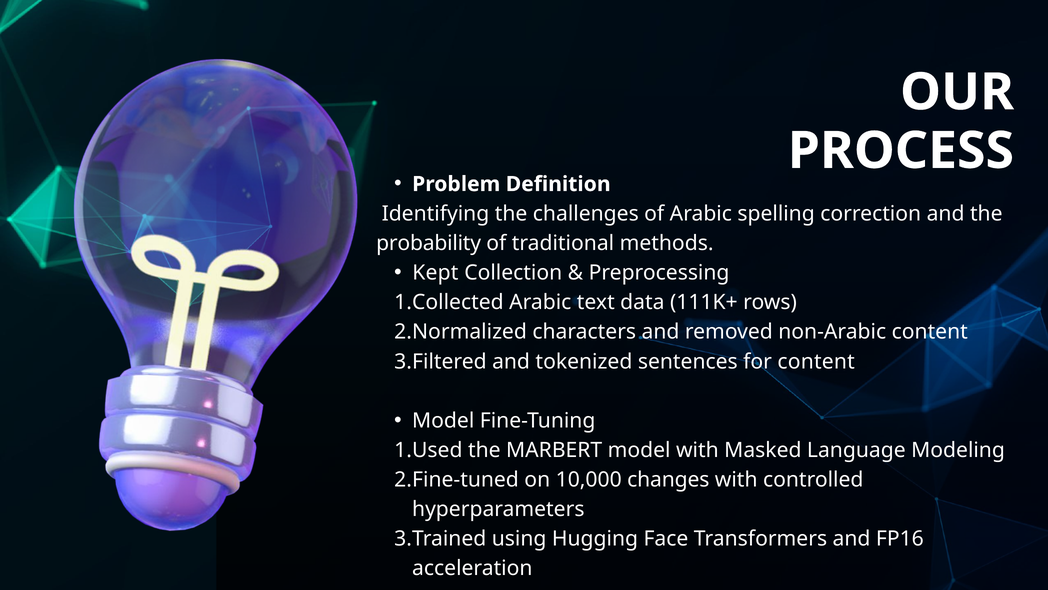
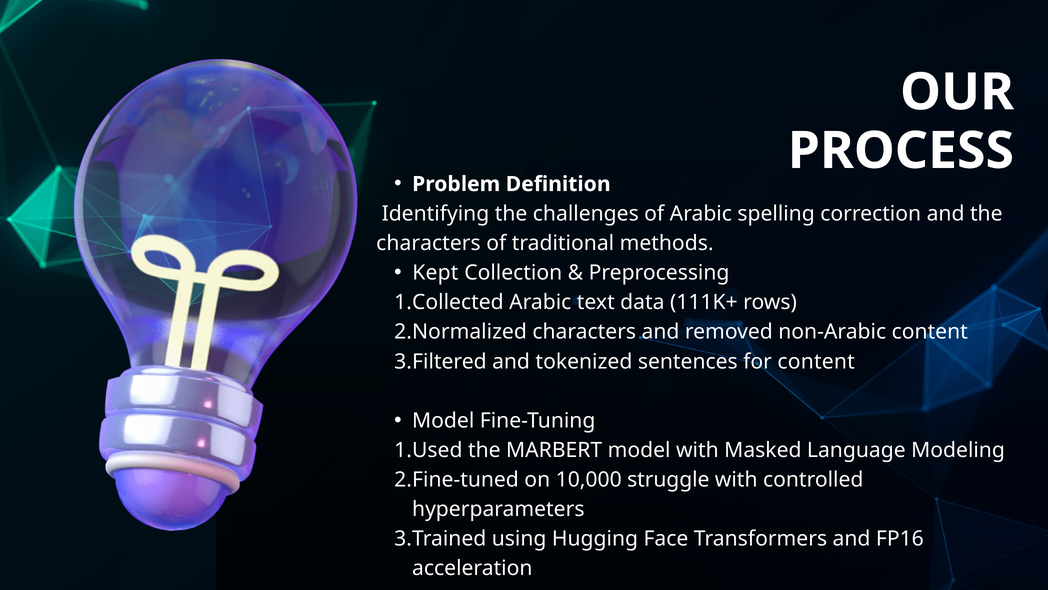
probability: probability -> characters (428, 243)
changes: changes -> struggle (668, 479)
